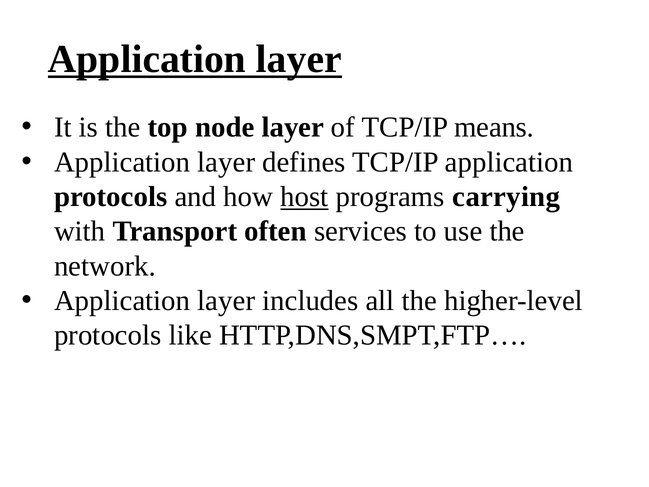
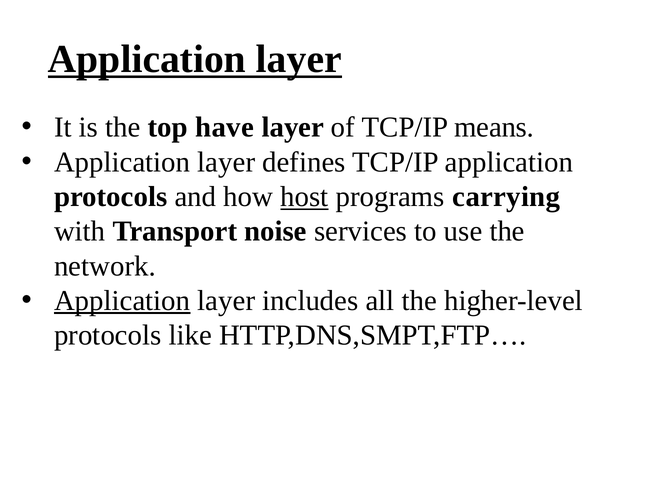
node: node -> have (225, 127)
often: often -> noise (275, 231)
Application underline: none -> present (122, 301)
